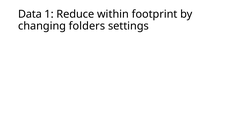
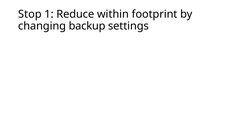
Data: Data -> Stop (30, 14)
folders: folders -> backup (87, 26)
